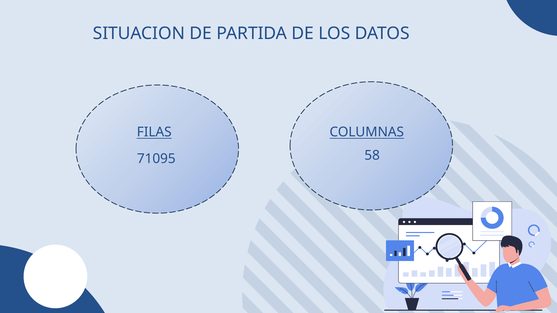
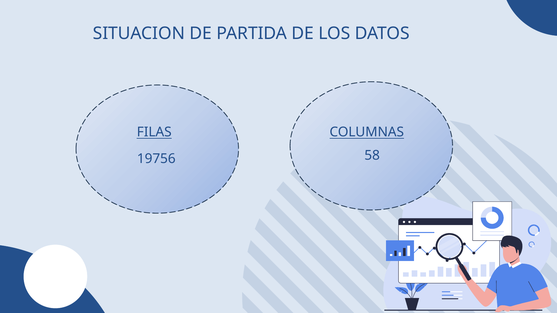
71095: 71095 -> 19756 (156, 159)
